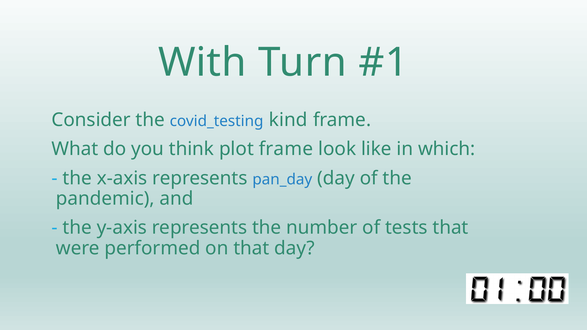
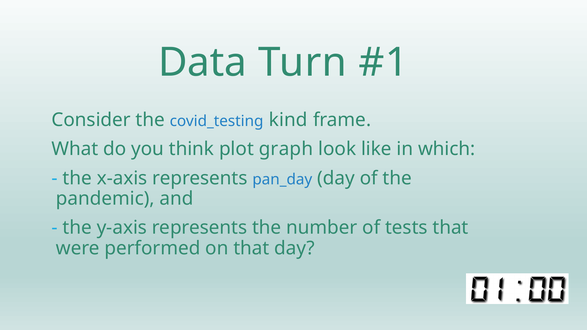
With: With -> Data (202, 63)
plot frame: frame -> graph (286, 149)
